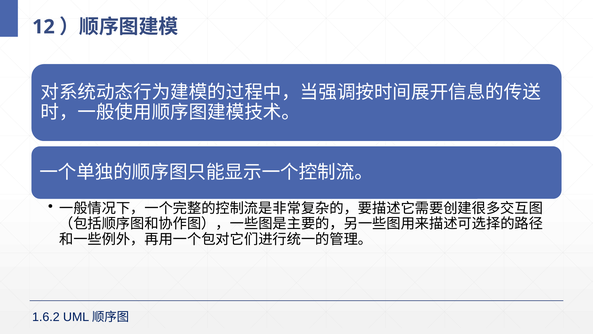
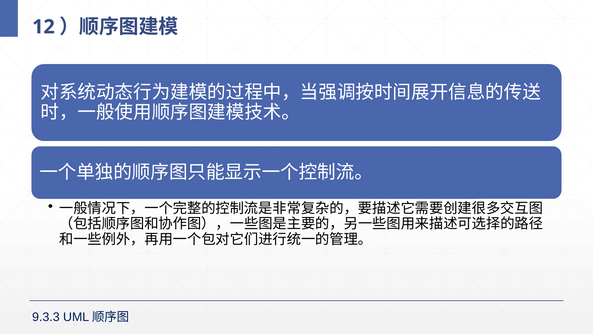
1.6.2: 1.6.2 -> 9.3.3 (46, 317)
